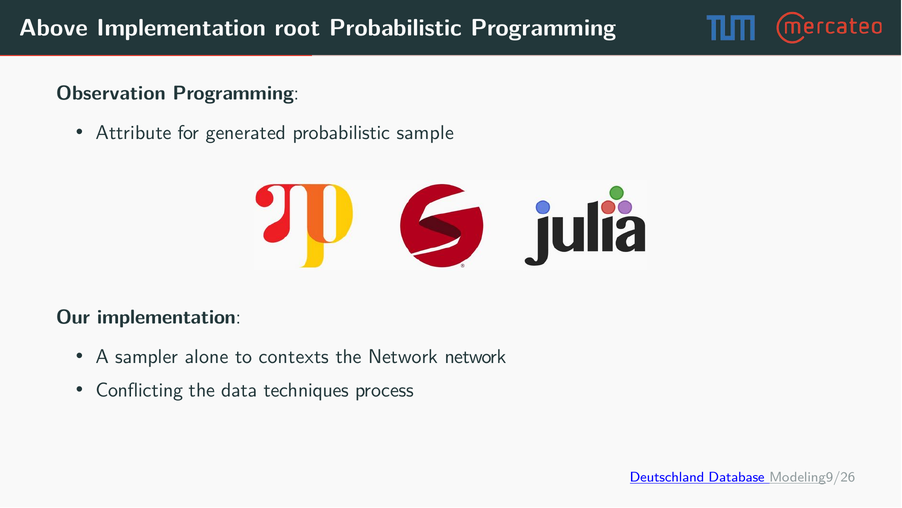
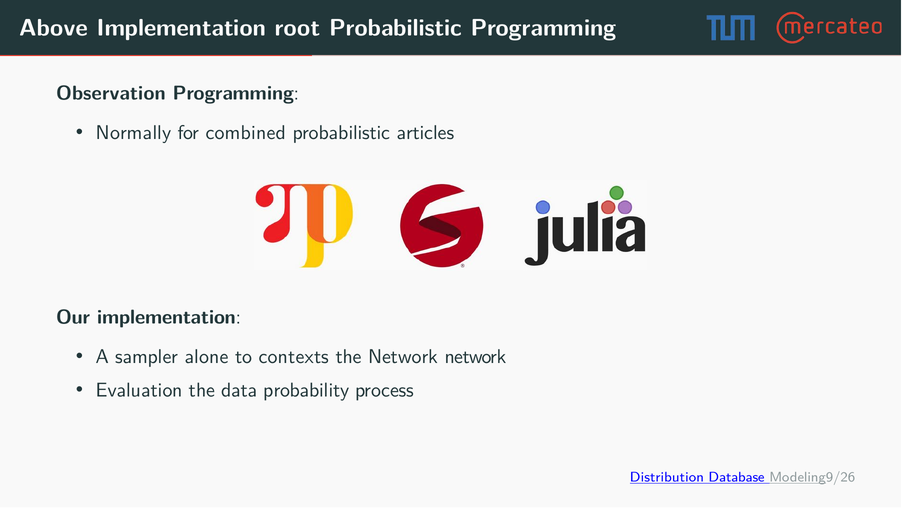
Attribute: Attribute -> Normally (134, 133)
generated: generated -> combined (246, 133)
sample: sample -> articles (425, 133)
Conflicting: Conflicting -> Evaluation (139, 390)
techniques: techniques -> probability (306, 390)
Deutschland: Deutschland -> Distribution (667, 477)
